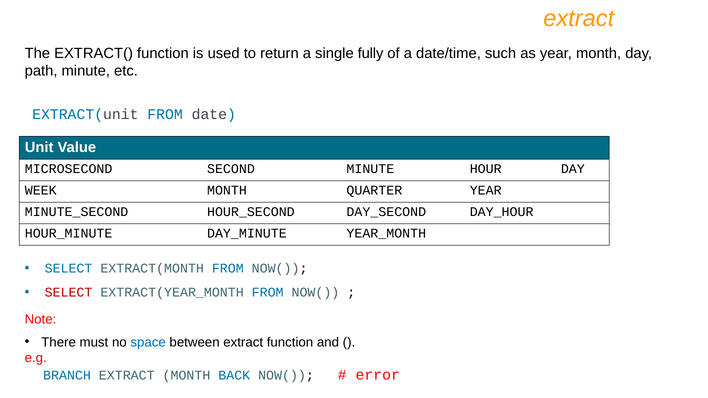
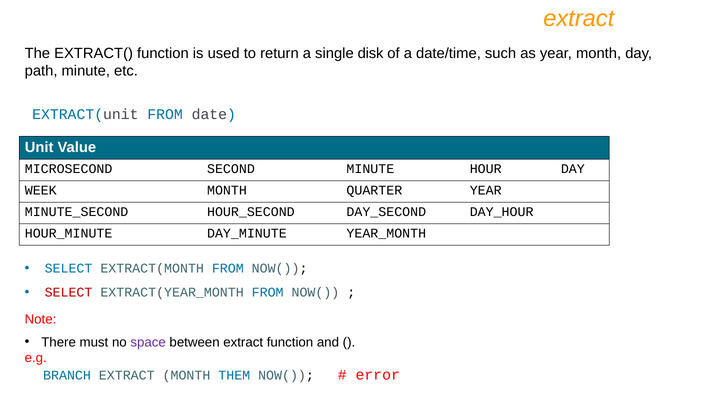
fully: fully -> disk (371, 53)
space colour: blue -> purple (148, 342)
BACK: BACK -> THEM (234, 376)
